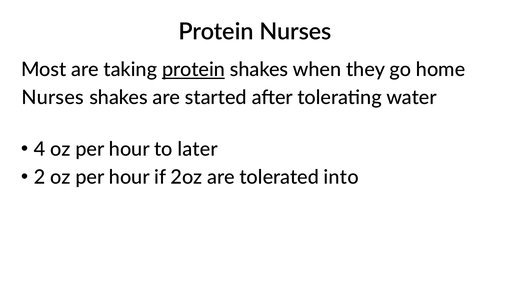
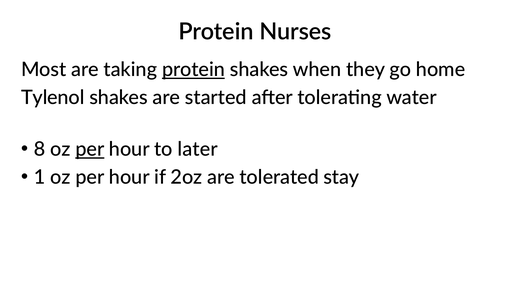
Nurses: Nurses -> Tylenol (53, 97)
4: 4 -> 8 (40, 149)
per underline: none -> present (90, 149)
2: 2 -> 1 (40, 177)
into: into -> stay (341, 177)
